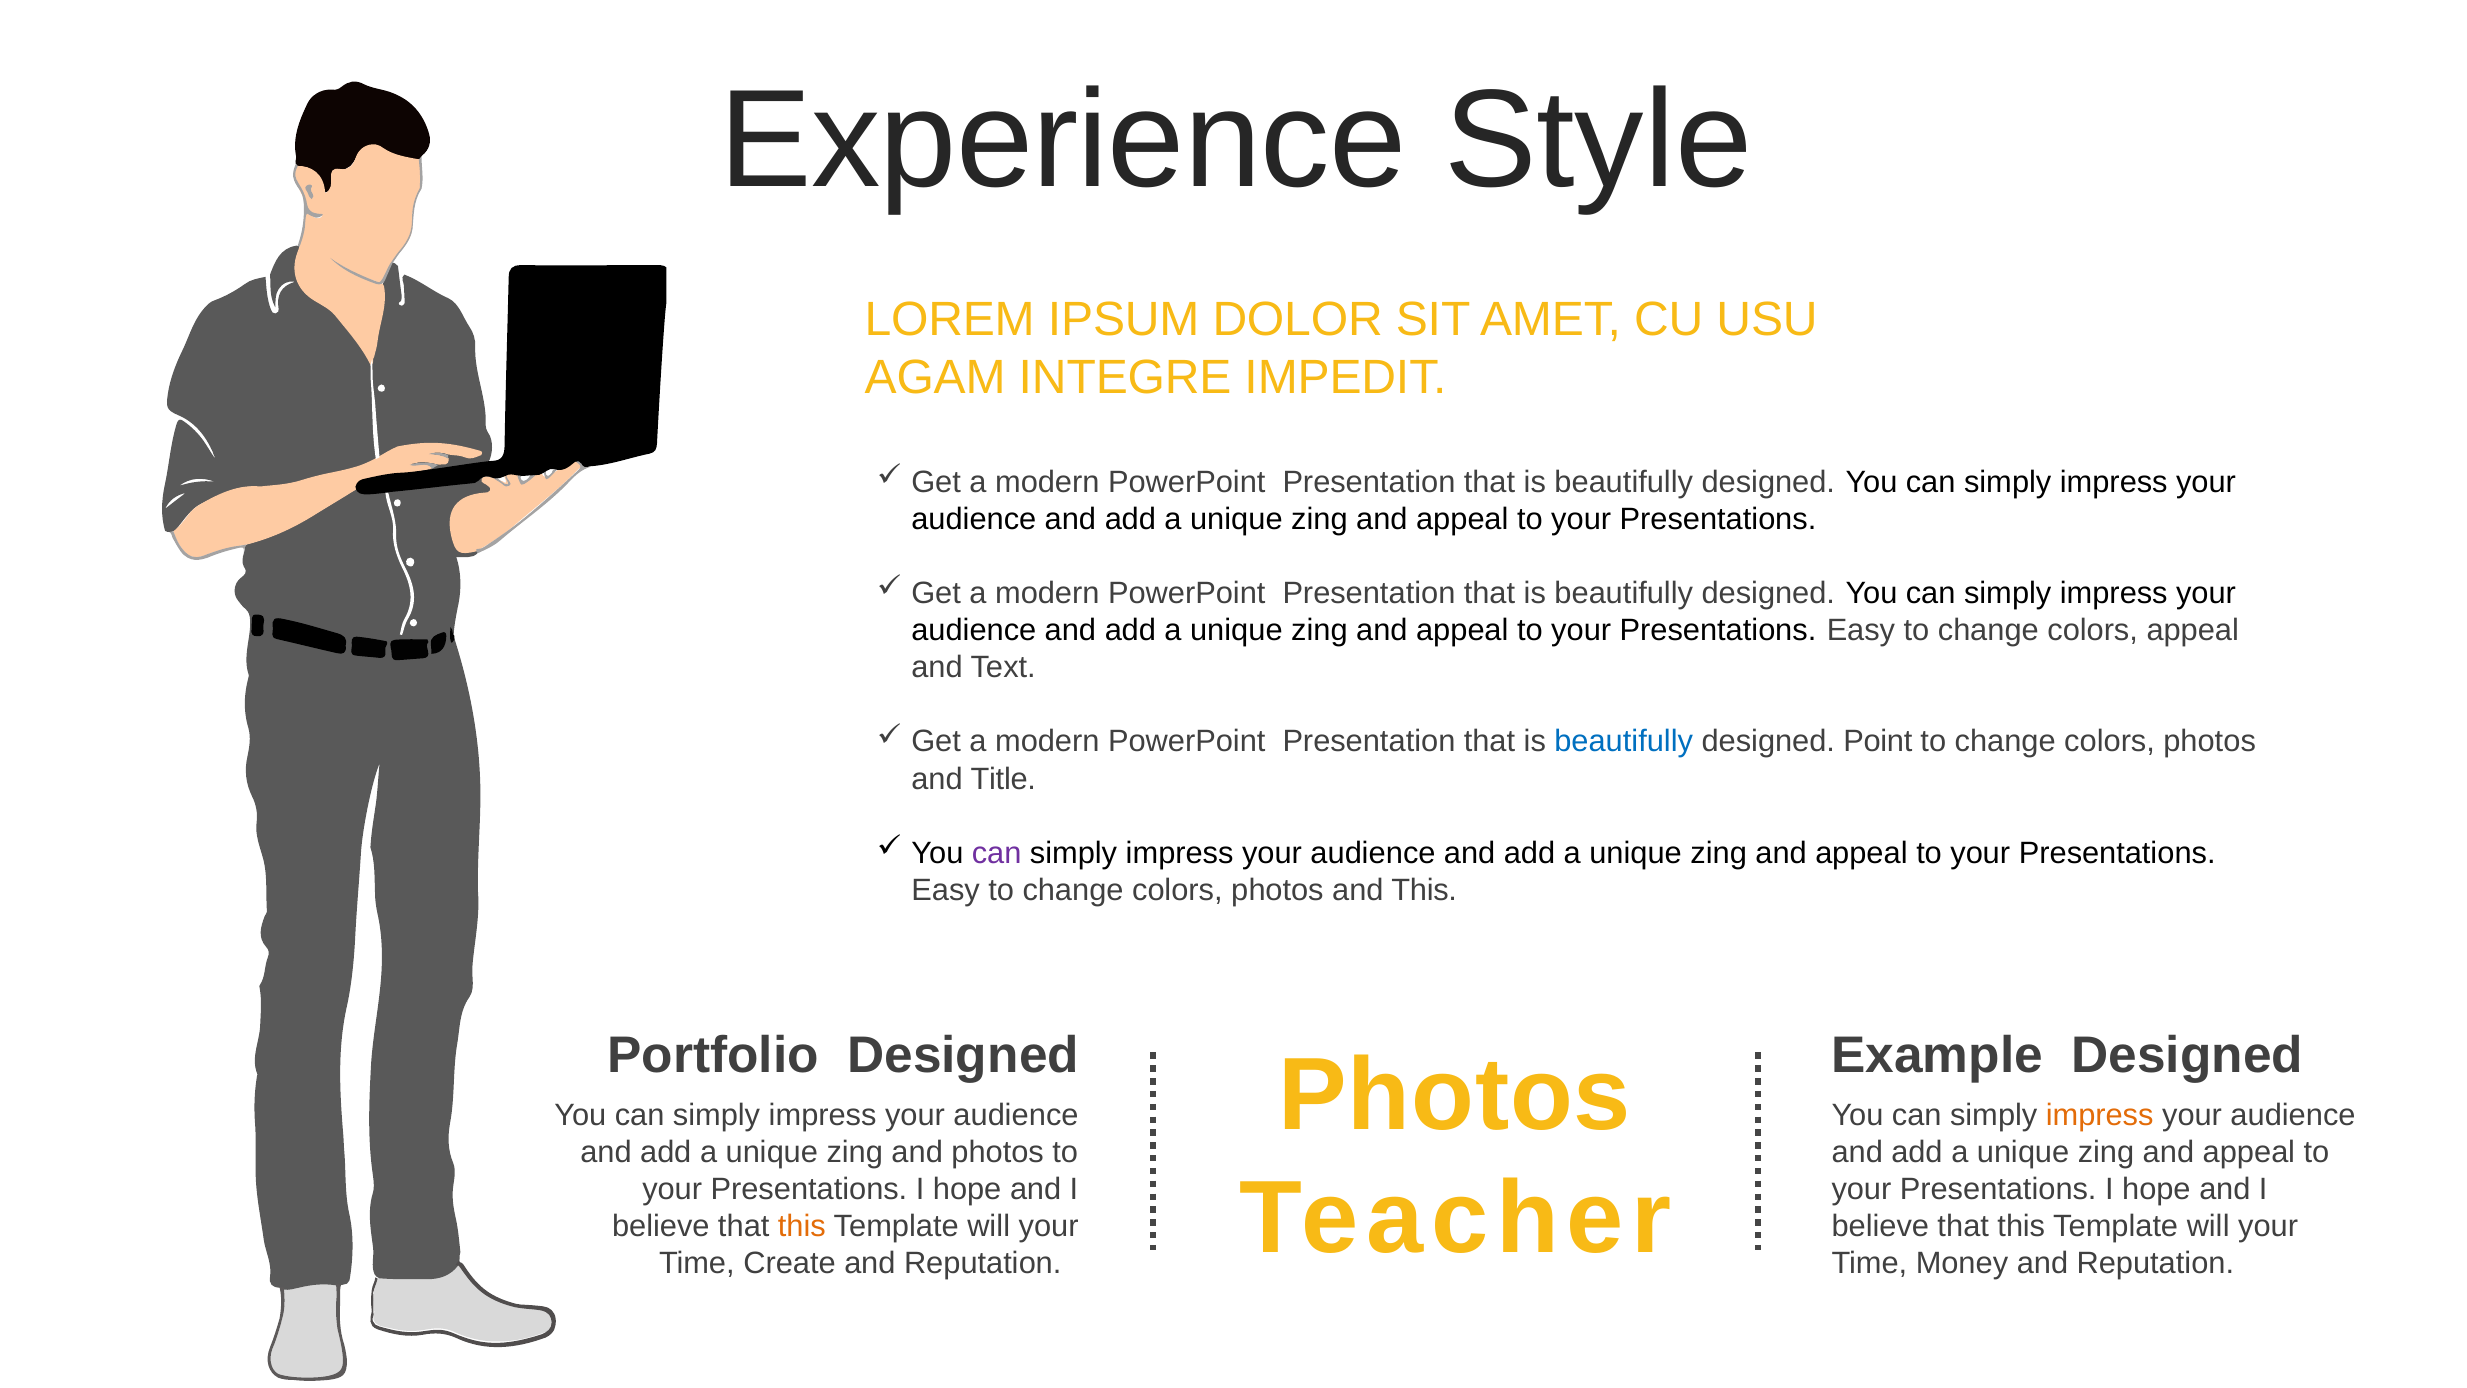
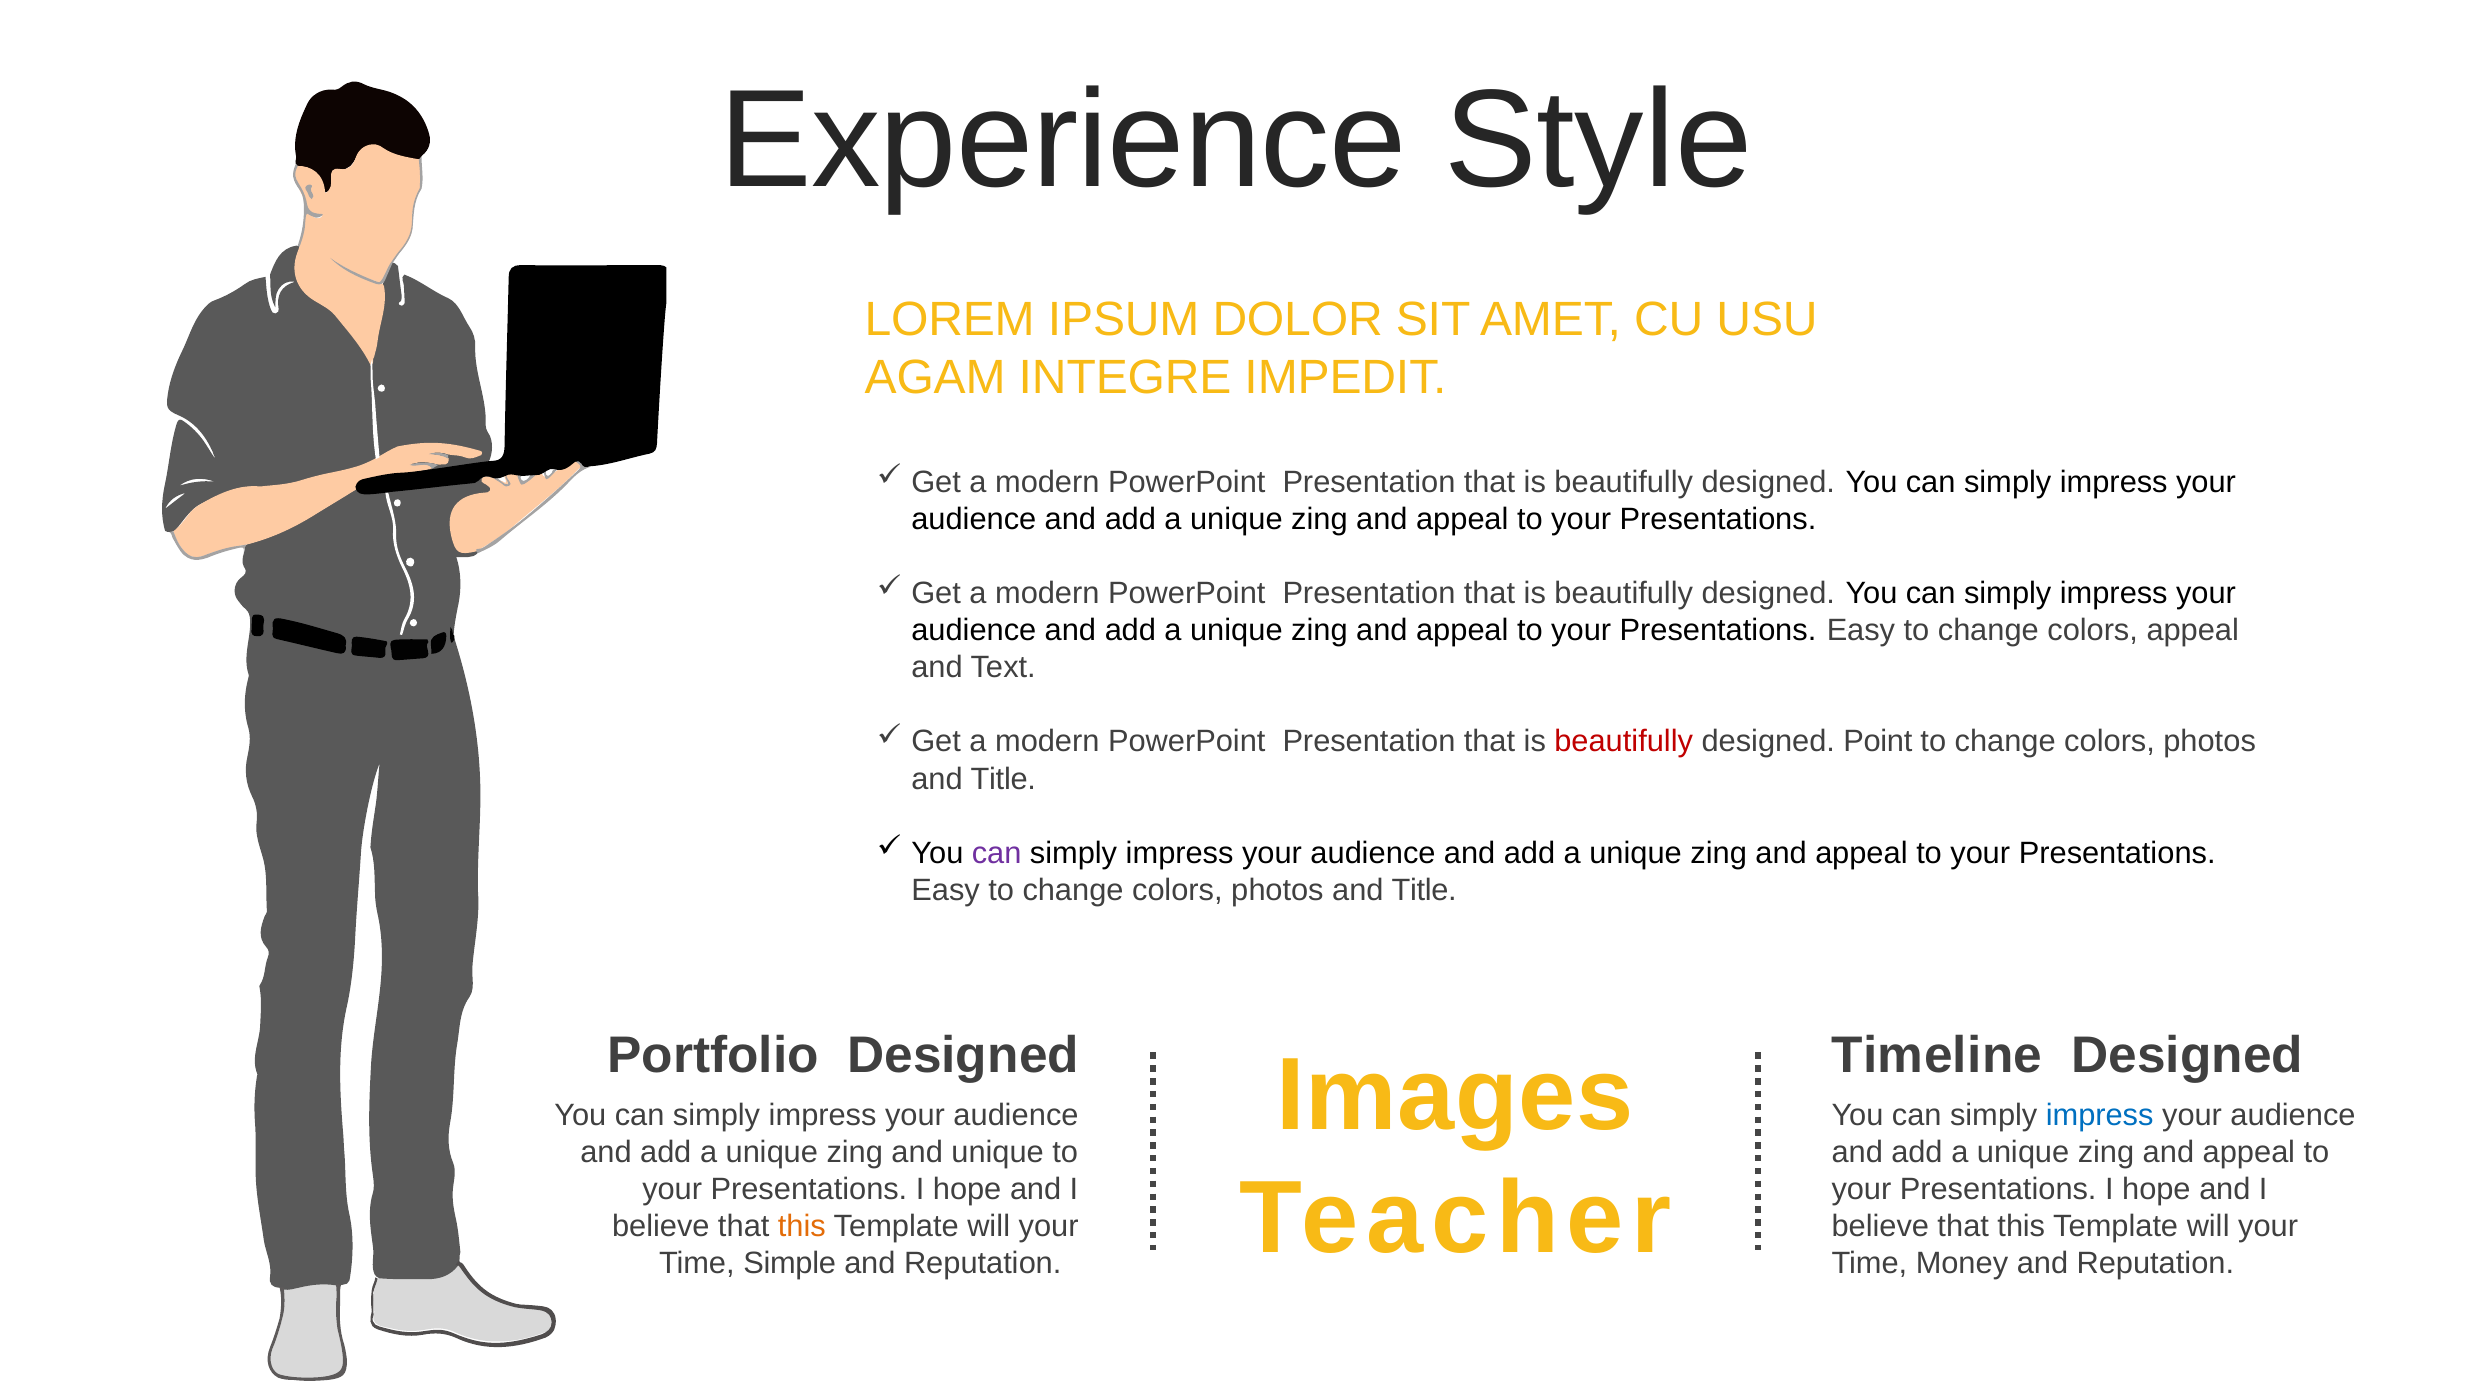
beautifully colour: blue -> red (1624, 742)
This: This -> Title (1424, 890)
Example: Example -> Timeline (1937, 1055)
Photos: Photos -> Images (1455, 1095)
impress colour: orange -> blue (2100, 1115)
and photos: photos -> unique (998, 1152)
Create: Create -> Simple (790, 1263)
